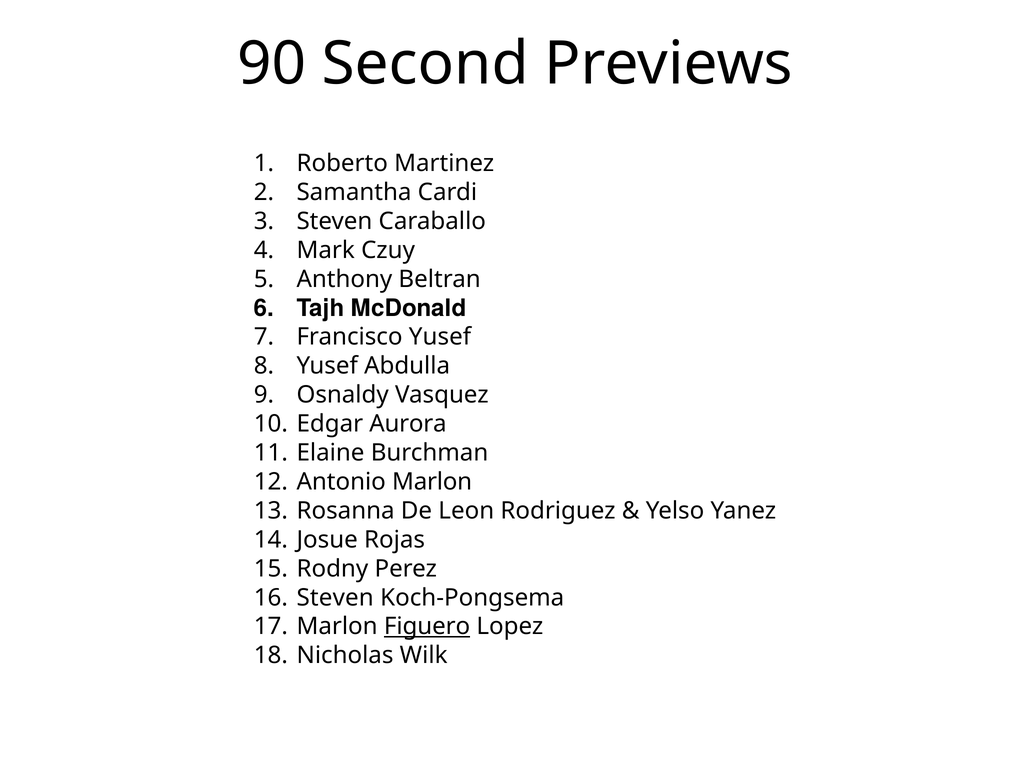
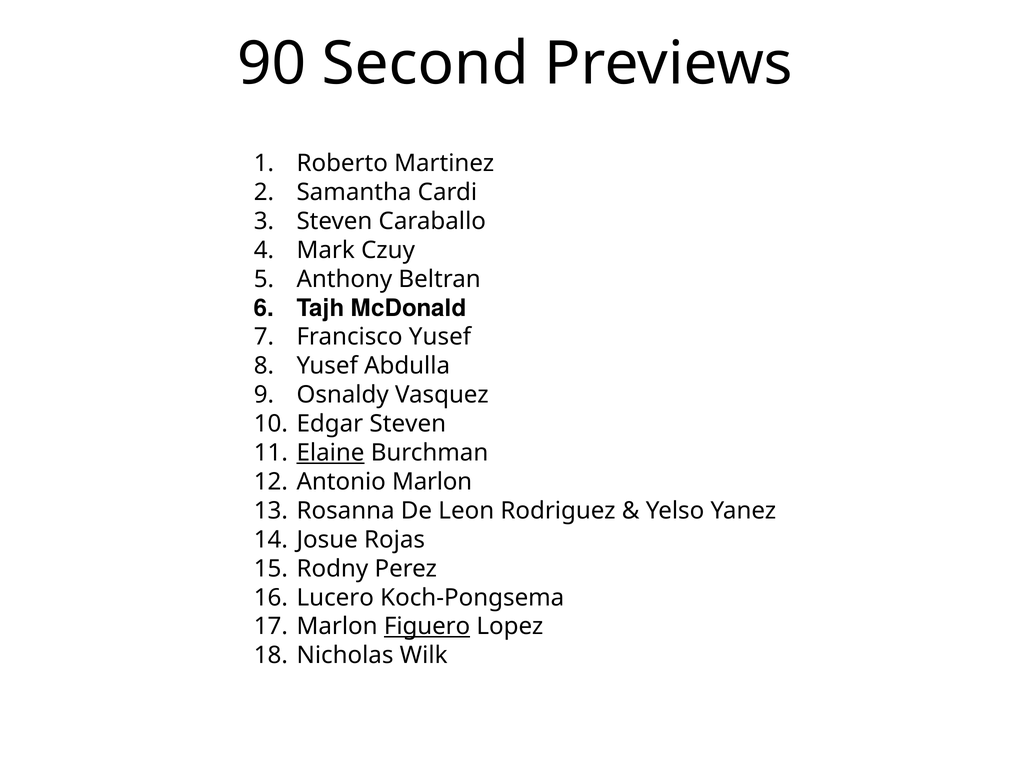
Edgar Aurora: Aurora -> Steven (408, 424)
Elaine underline: none -> present (331, 453)
Steven: Steven -> Lucero (335, 598)
